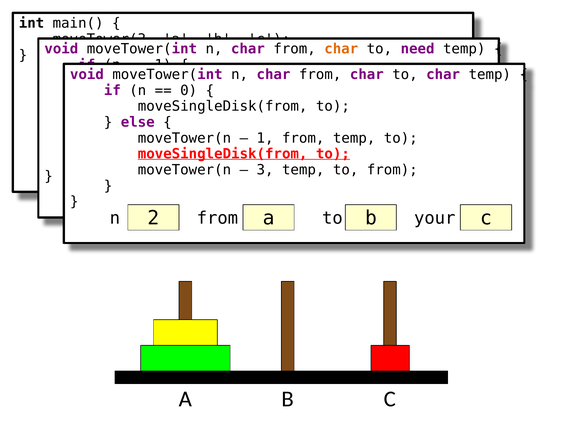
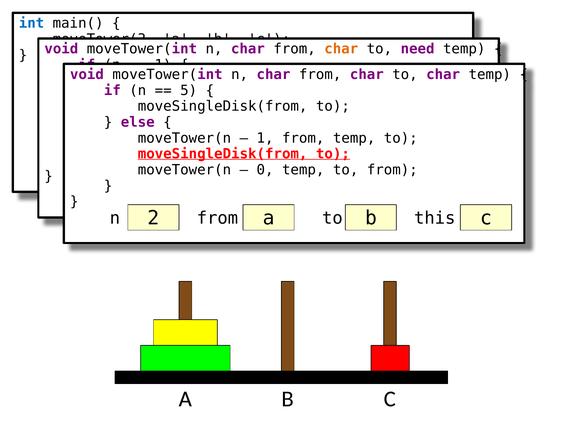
int colour: black -> blue (32, 23)
0: 0 -> 5 (189, 90)
3: 3 -> 0 (265, 170)
your: your -> this (435, 218)
